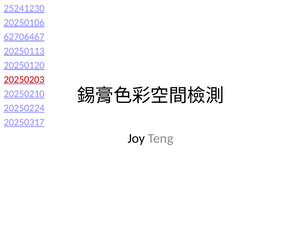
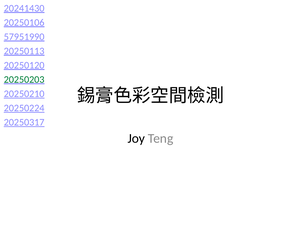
25241230: 25241230 -> 20241430 (24, 8)
62706467: 62706467 -> 57951990 (24, 37)
20250203 colour: red -> green (24, 79)
